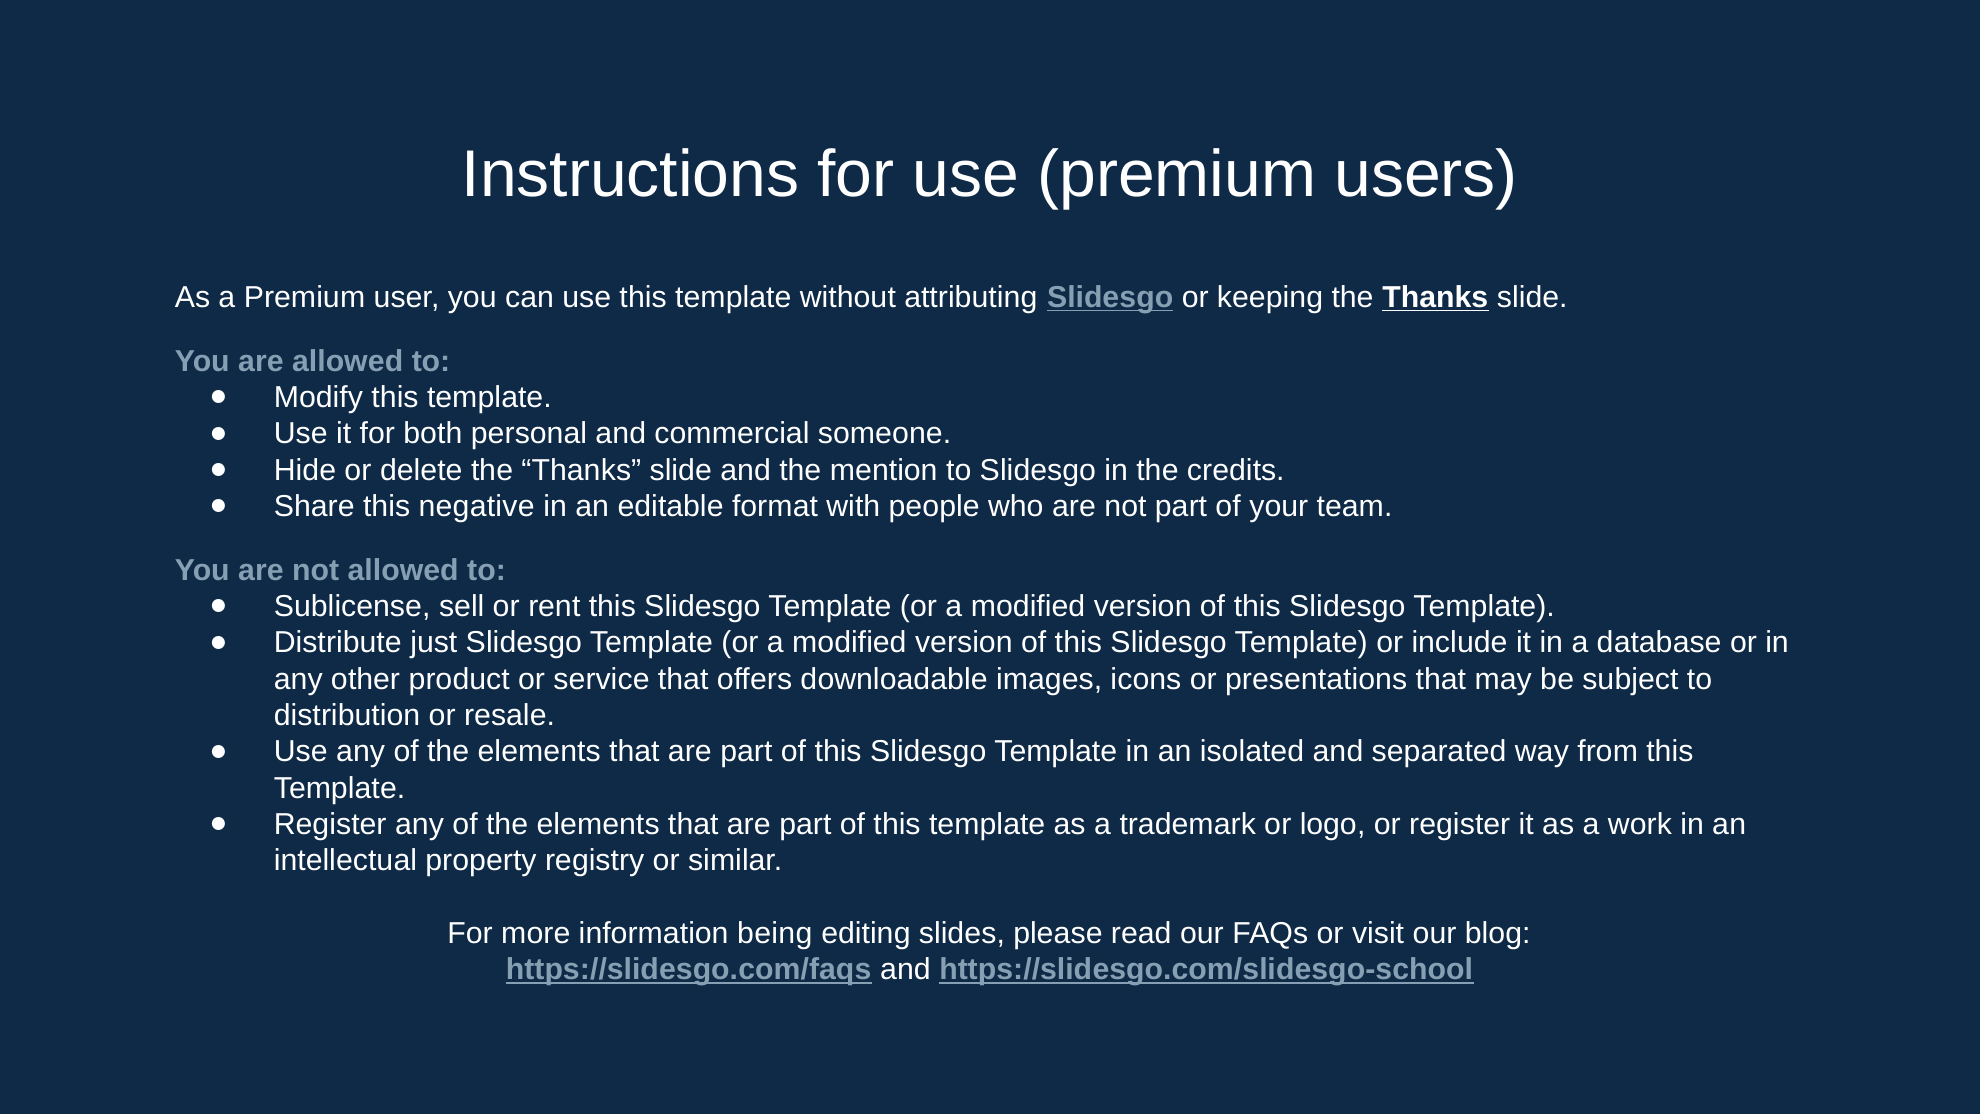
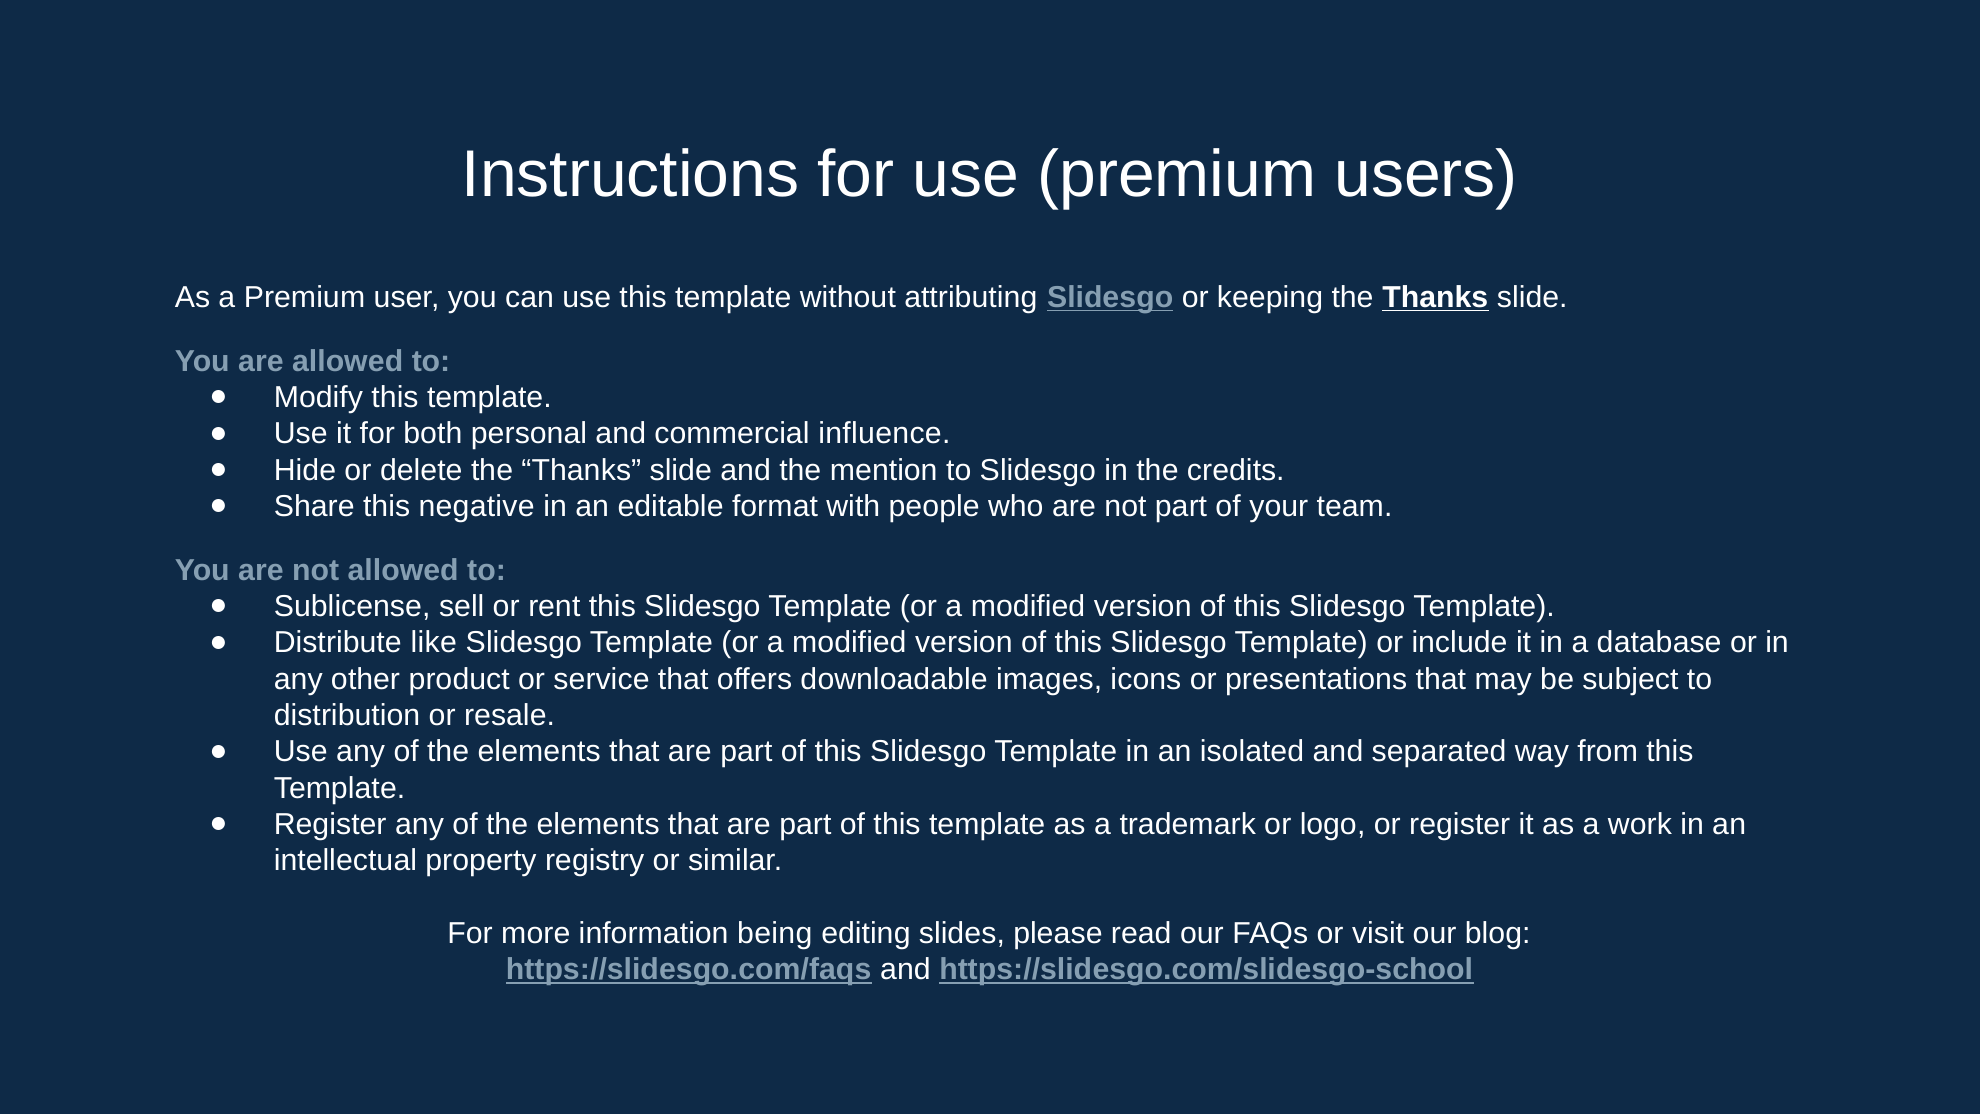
someone: someone -> influence (884, 434)
just: just -> like (434, 643)
